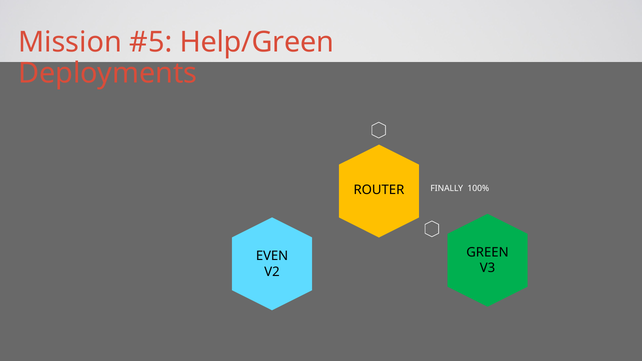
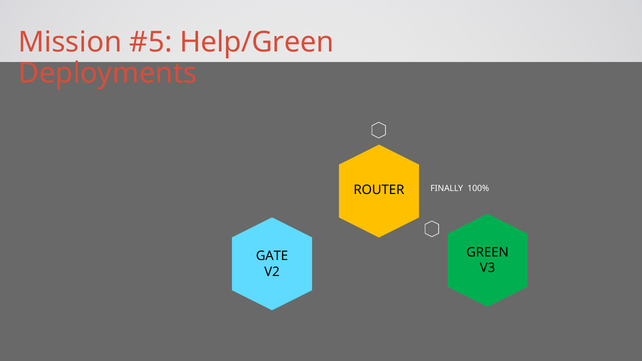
EVEN: EVEN -> GATE (272, 256)
